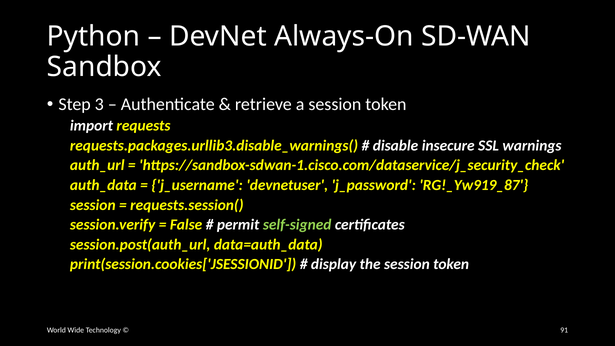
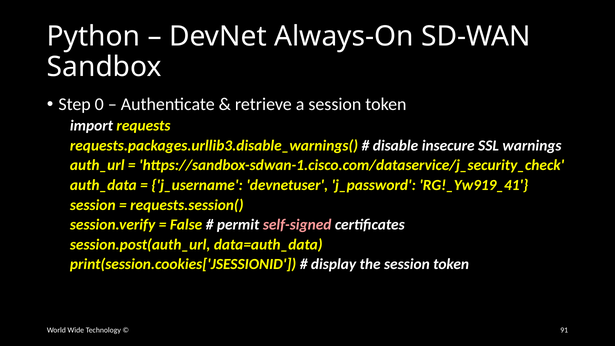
3: 3 -> 0 (99, 105)
RG!_Yw919_87: RG!_Yw919_87 -> RG!_Yw919_41 (474, 185)
self-signed colour: light green -> pink (297, 225)
